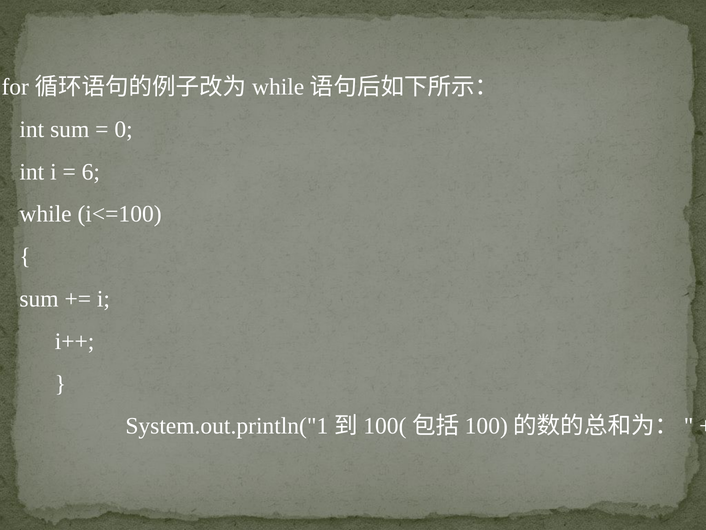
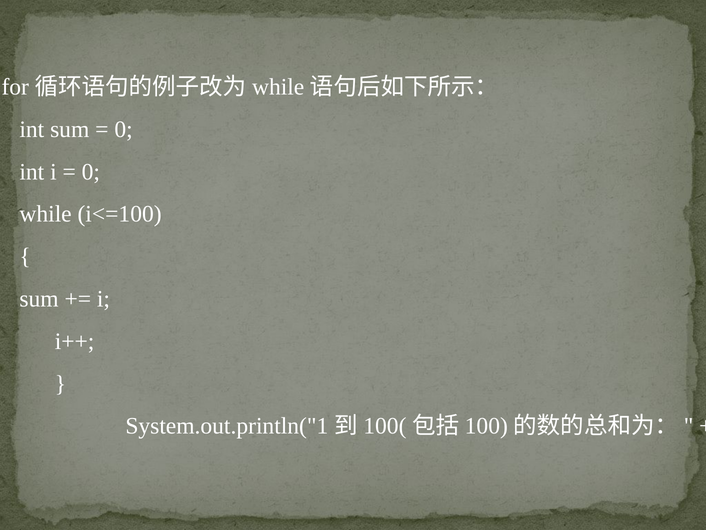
6: 6 -> 0 (91, 172)
